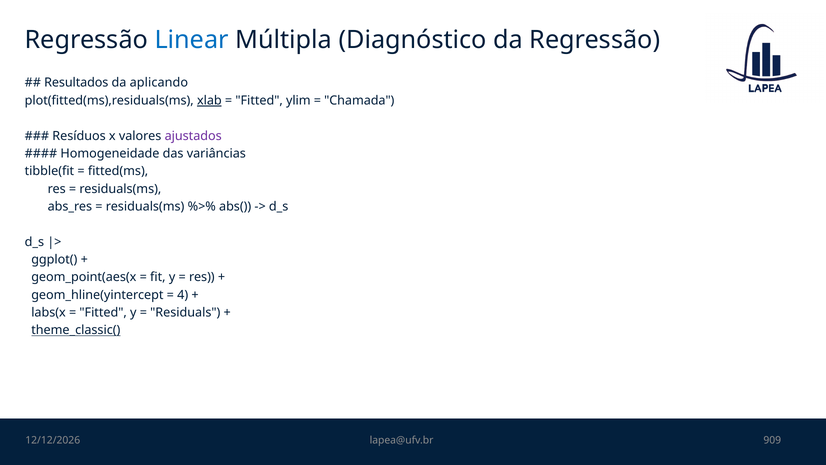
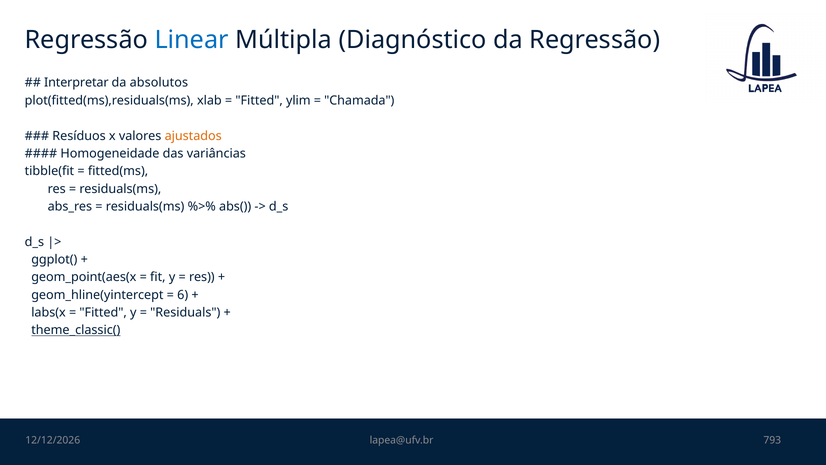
Resultados: Resultados -> Interpretar (76, 83)
aplicando: aplicando -> absolutos (159, 83)
xlab underline: present -> none (209, 100)
ajustados colour: purple -> orange (193, 136)
4: 4 -> 6 (183, 295)
909: 909 -> 793 (772, 440)
